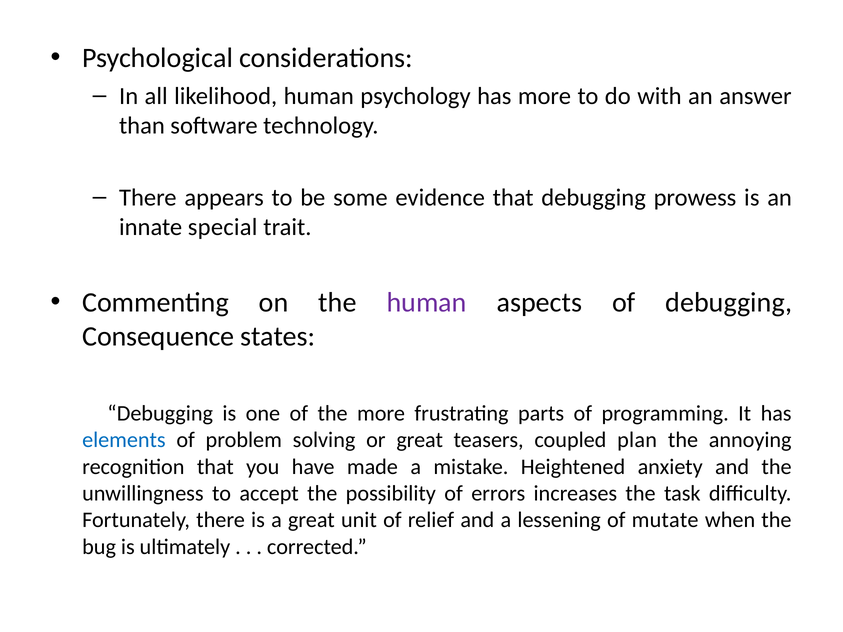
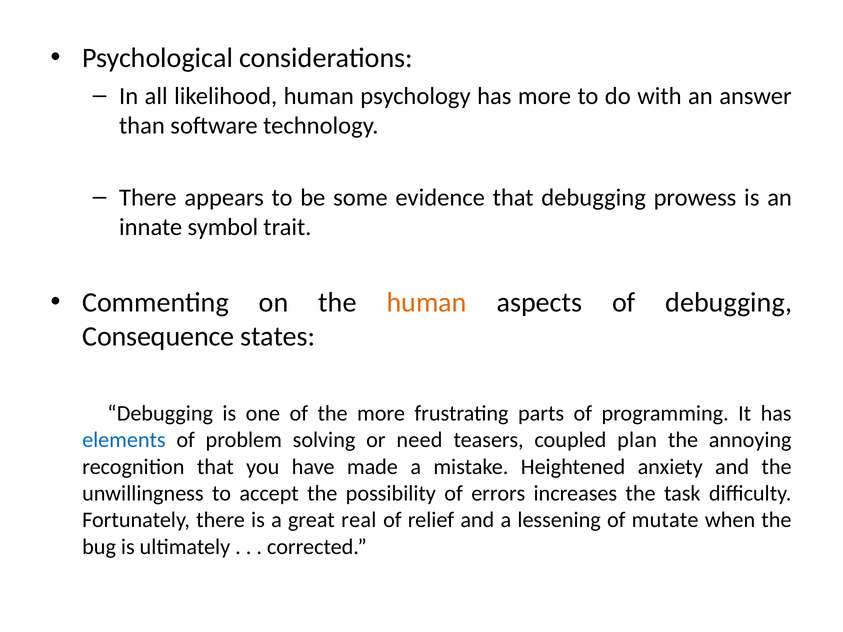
special: special -> symbol (223, 227)
human colour: purple -> orange (427, 303)
or great: great -> need (419, 440)
unit: unit -> real (359, 520)
